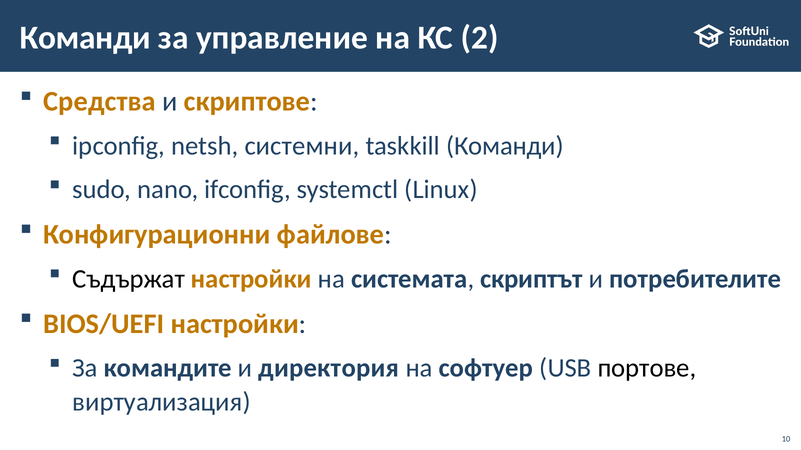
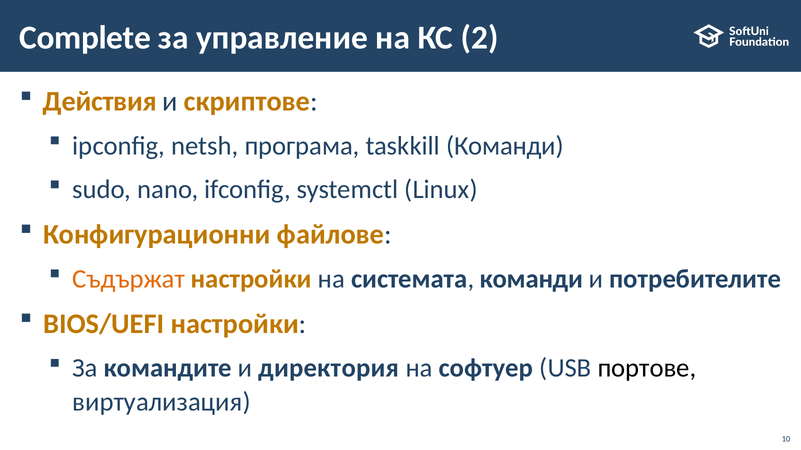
Команди: Команди -> Complete (85, 38)
Средства: Средства -> Действия (100, 102)
системни: системни -> програма (302, 146)
Съдържат colour: black -> orange (129, 279)
системата скриптът: скриптът -> команди (532, 279)
